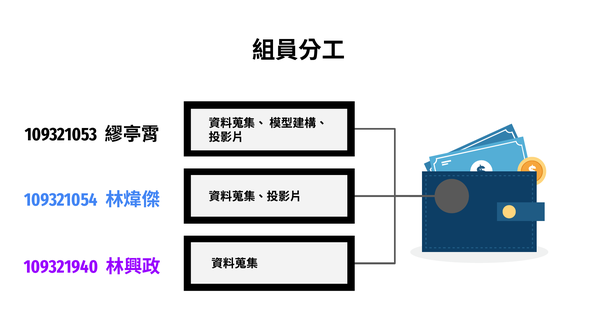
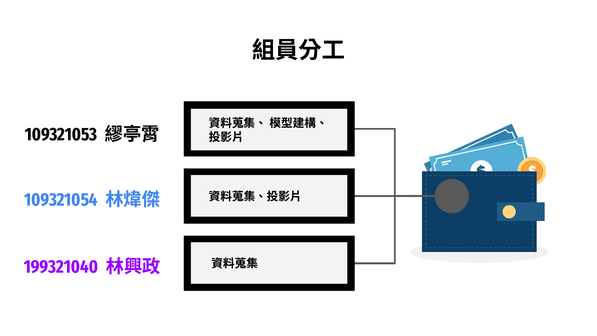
109321940: 109321940 -> 199321040 (61, 267)
